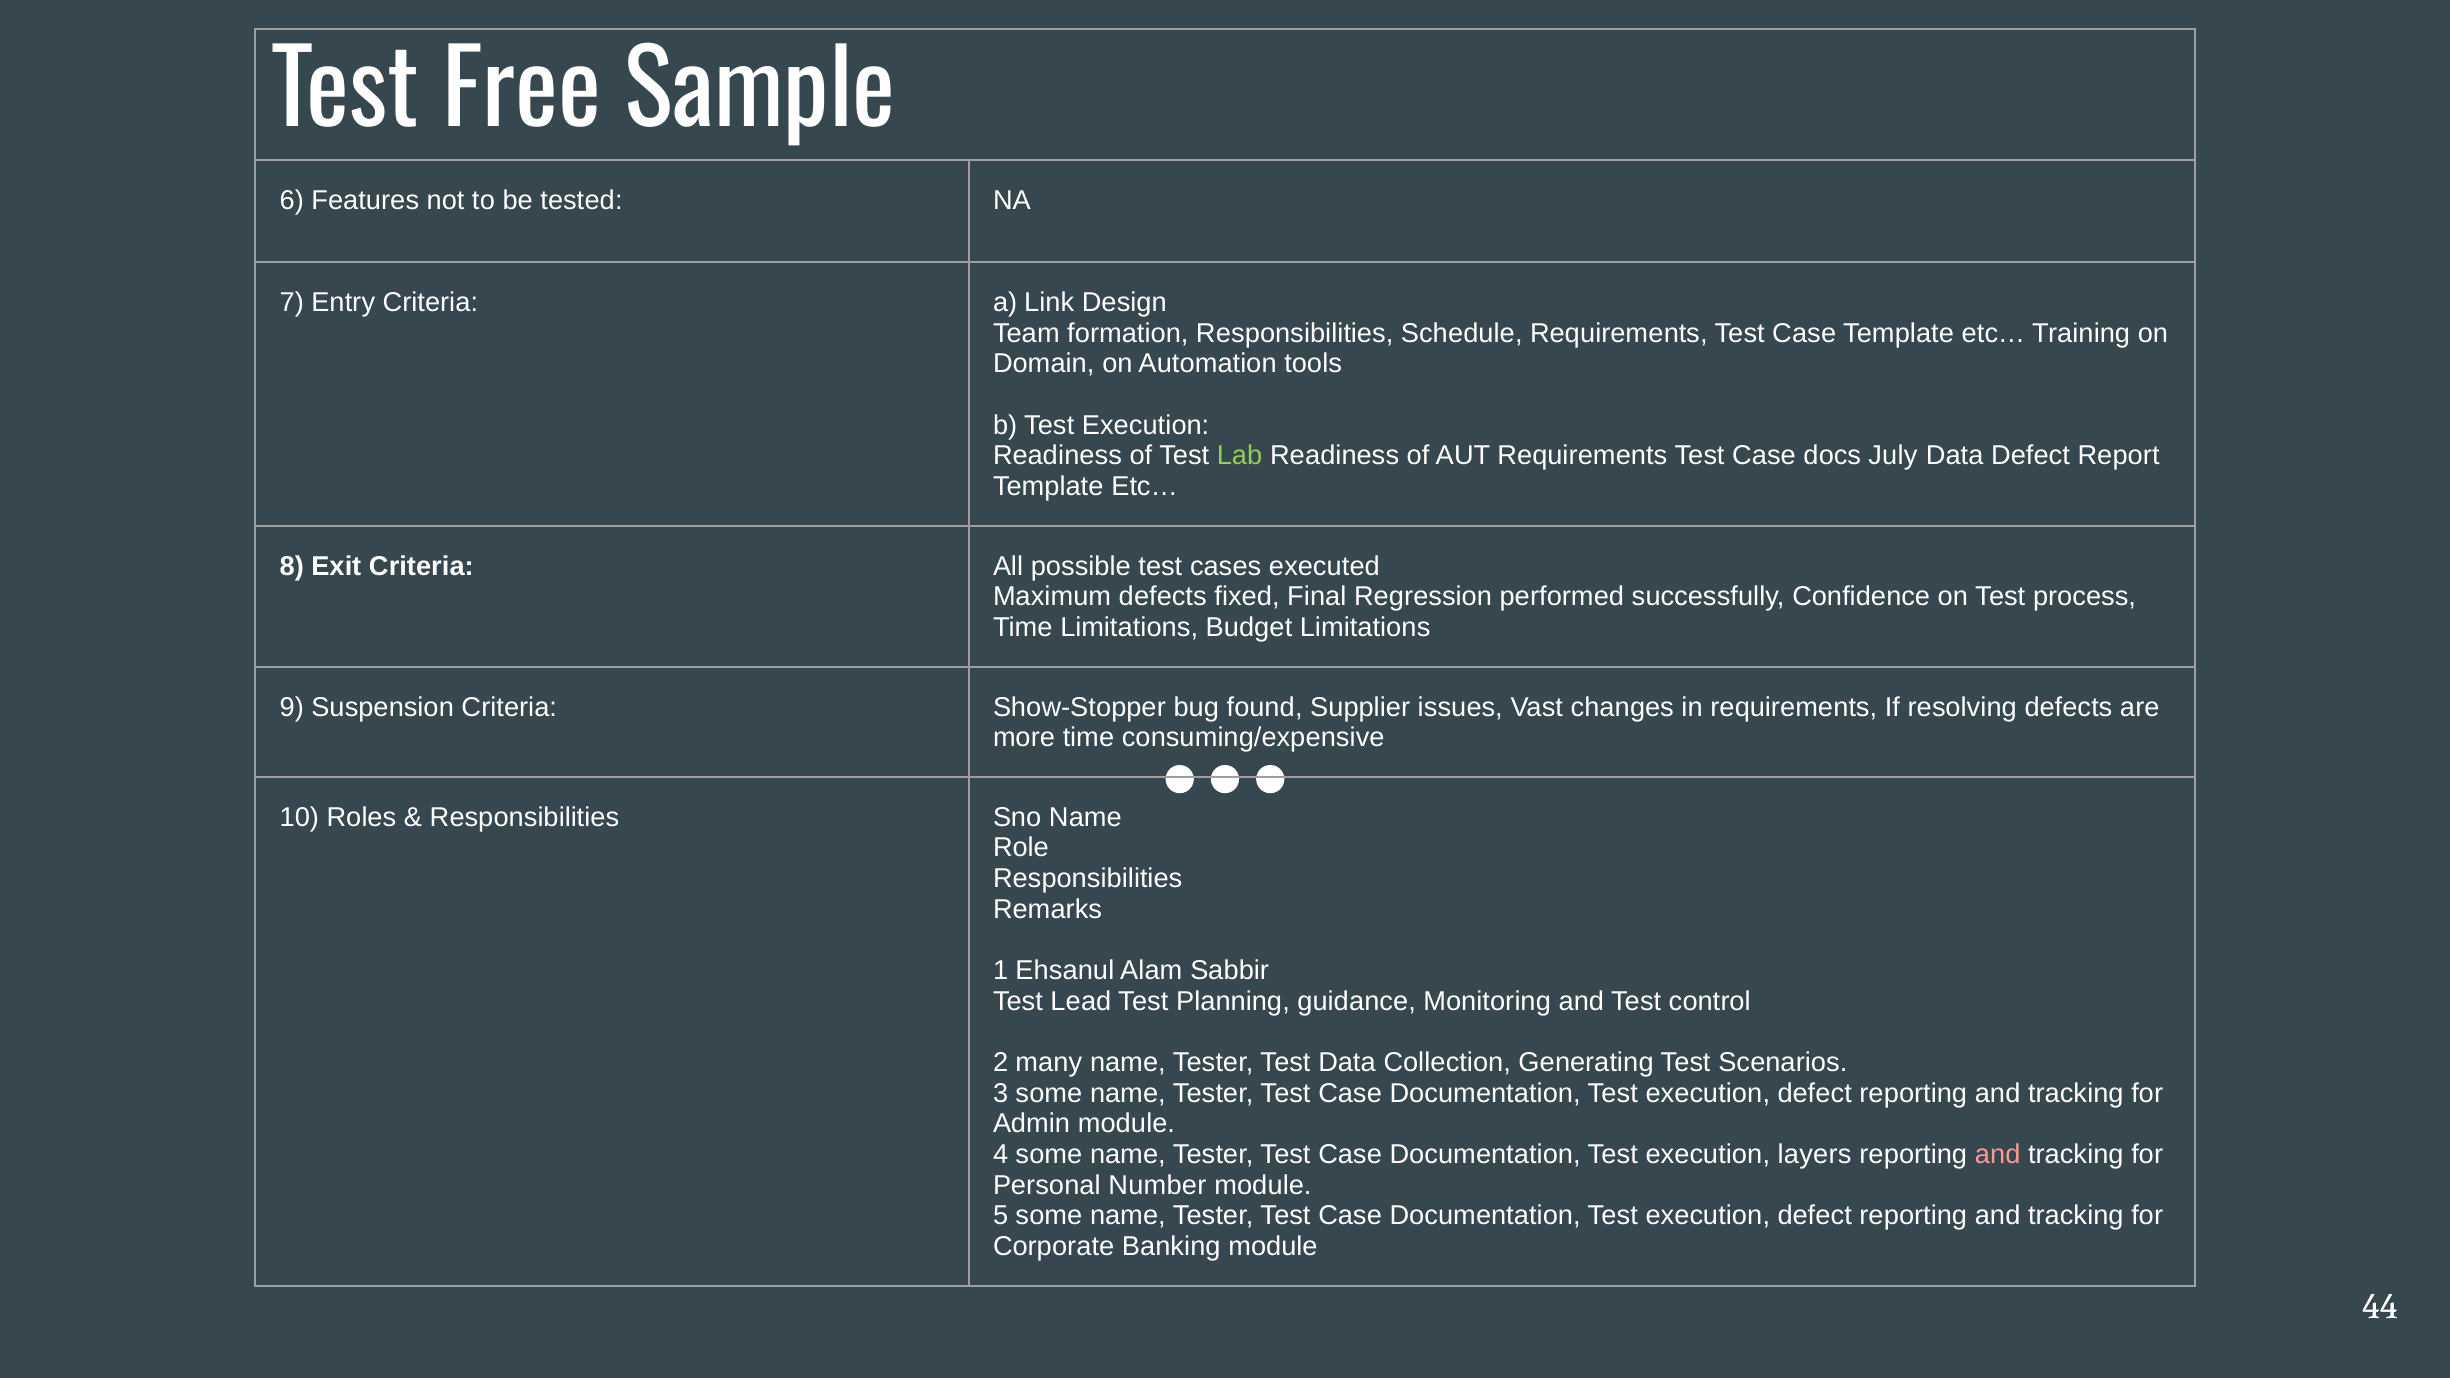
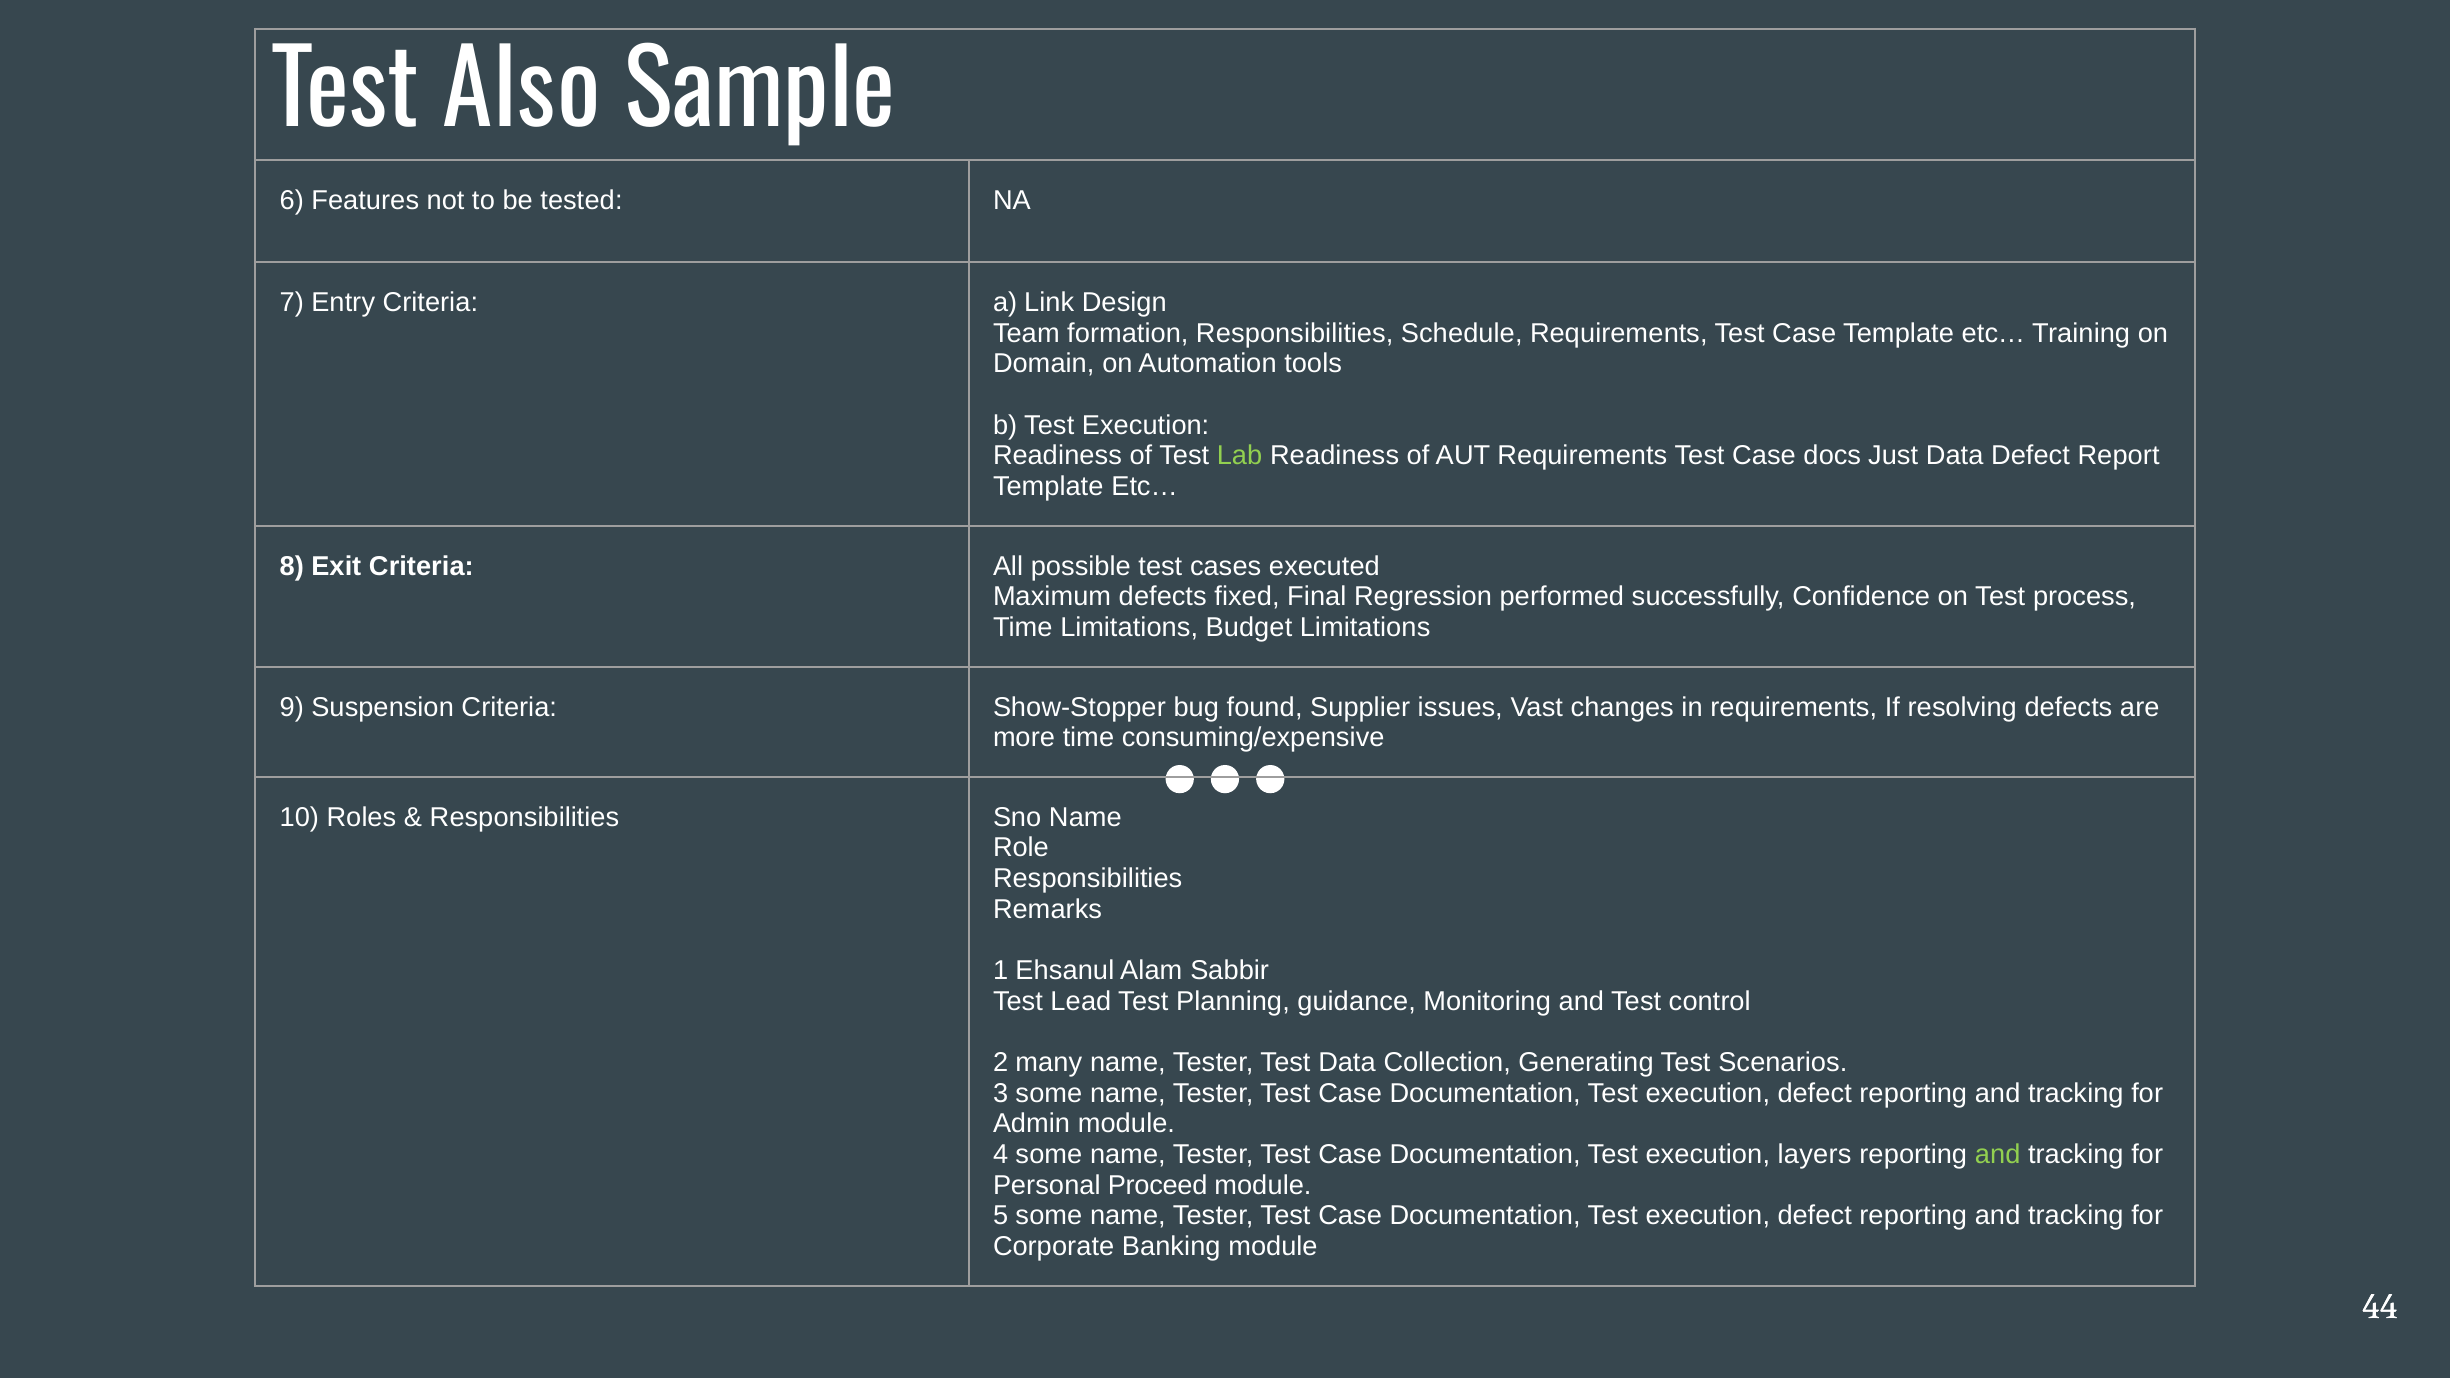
Free: Free -> Also (521, 93)
July: July -> Just (1893, 456)
and colour: pink -> light green (1998, 1155)
Number: Number -> Proceed (1158, 1185)
